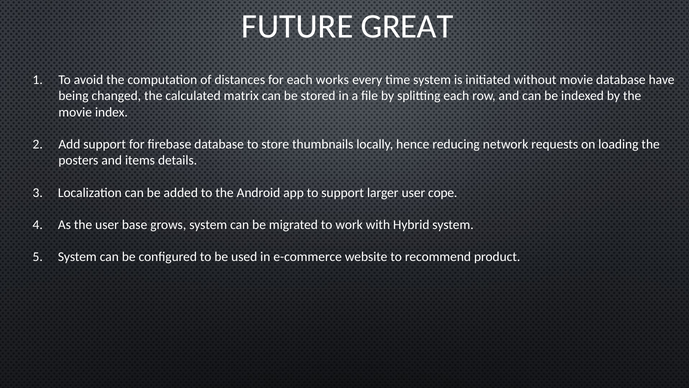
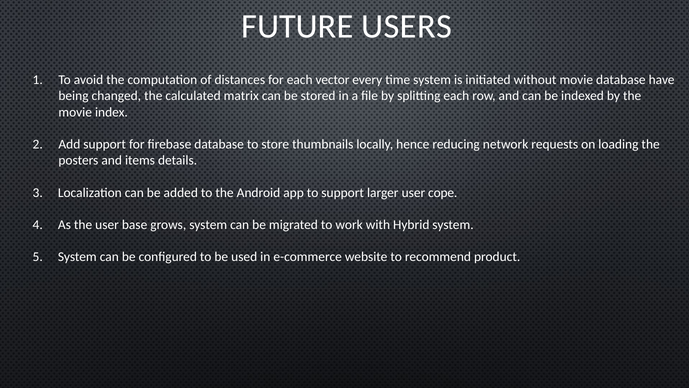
GREAT: GREAT -> USERS (407, 26)
works: works -> vector (333, 80)
